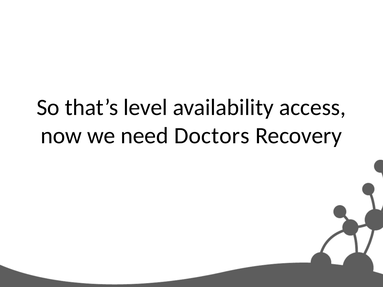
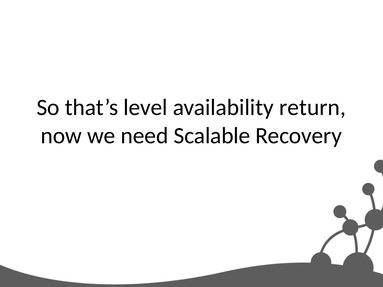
access: access -> return (312, 108)
Doctors: Doctors -> Scalable (212, 136)
